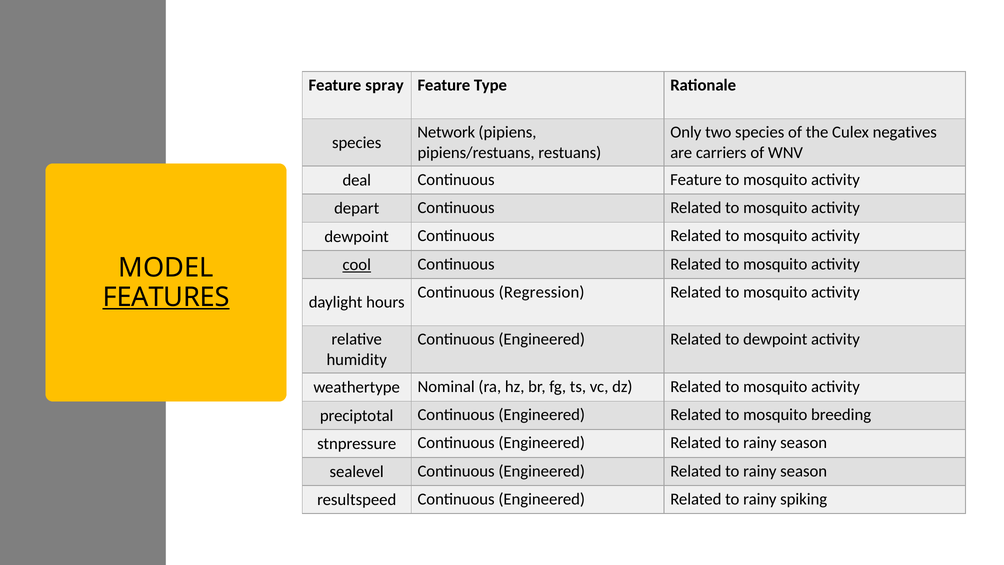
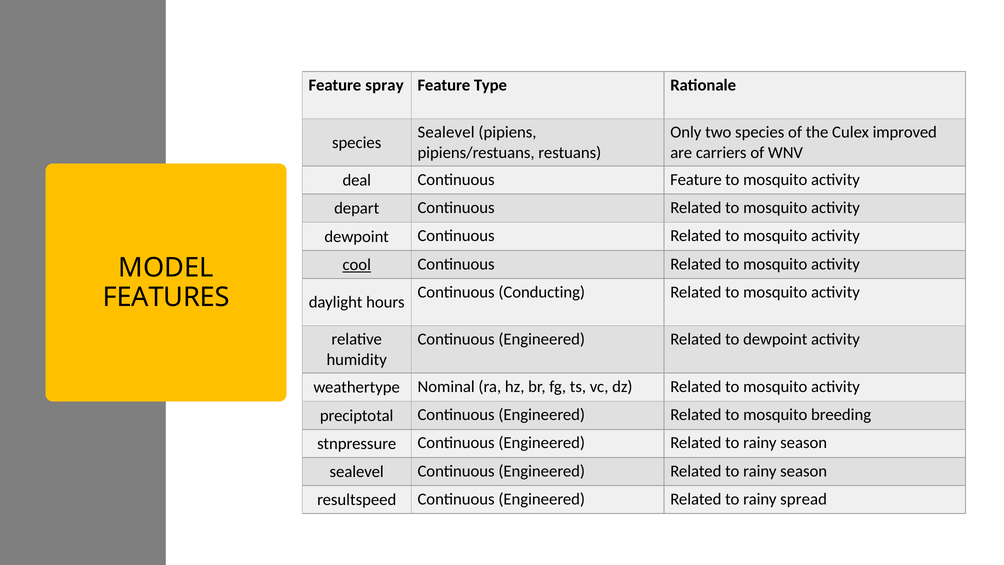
Network: Network -> Sealevel (446, 132)
negatives: negatives -> improved (905, 132)
Regression: Regression -> Conducting (542, 292)
FEATURES underline: present -> none (166, 297)
spiking: spiking -> spread (804, 499)
